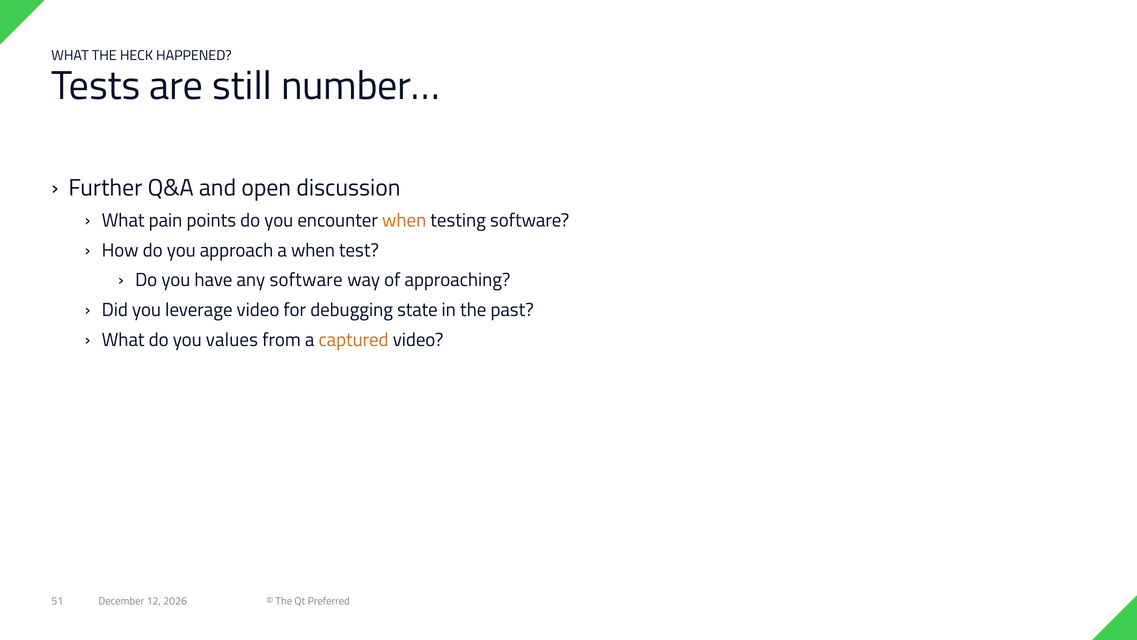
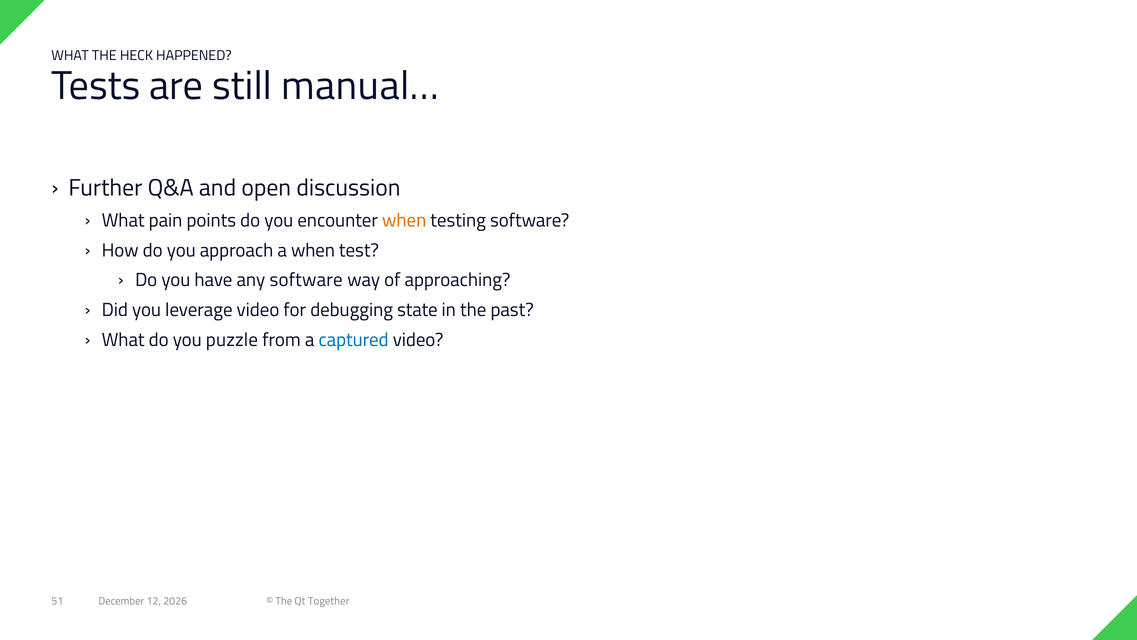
number…: number… -> manual… (360, 86)
values: values -> puzzle (232, 340)
captured colour: orange -> blue (354, 340)
Preferred: Preferred -> Together (329, 601)
